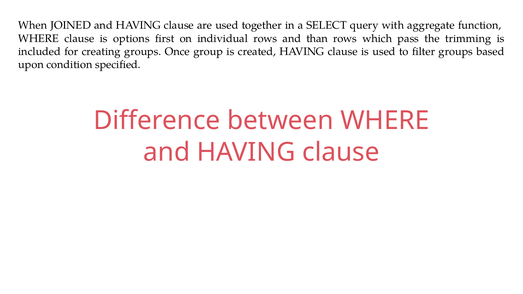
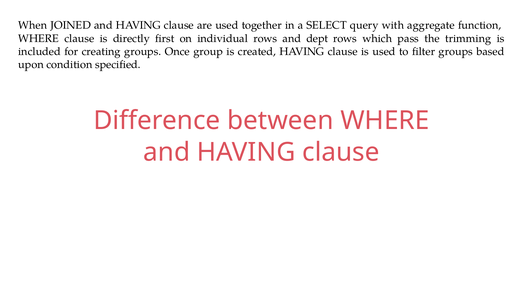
options: options -> directly (131, 38)
than: than -> dept (317, 38)
